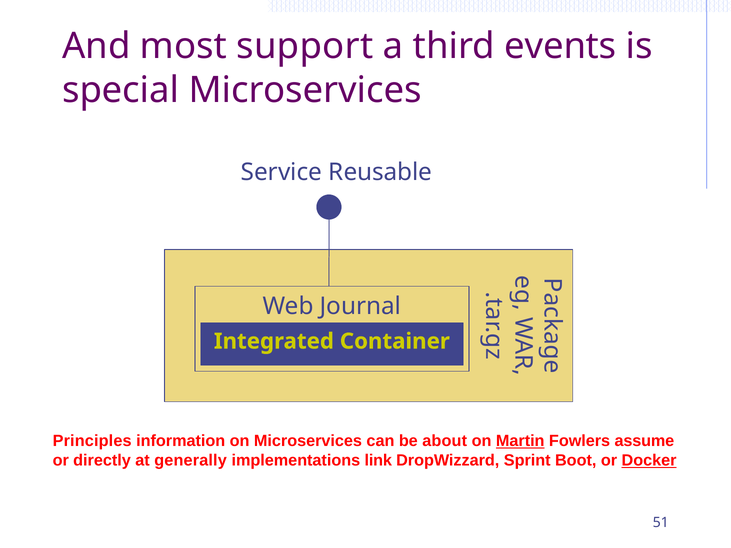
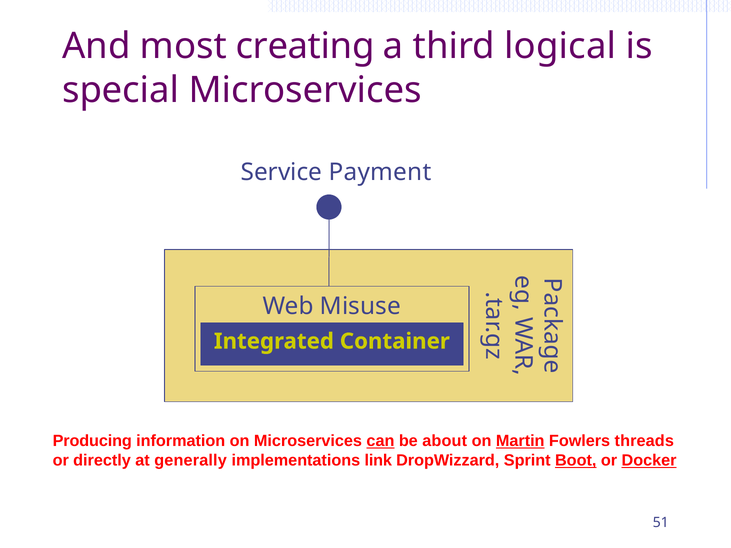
support: support -> creating (305, 46)
events: events -> logical (560, 46)
Reusable: Reusable -> Payment (380, 172)
Journal: Journal -> Misuse (360, 306)
Principles: Principles -> Producing (92, 441)
can underline: none -> present (380, 441)
assume: assume -> threads (644, 441)
Boot underline: none -> present (576, 461)
